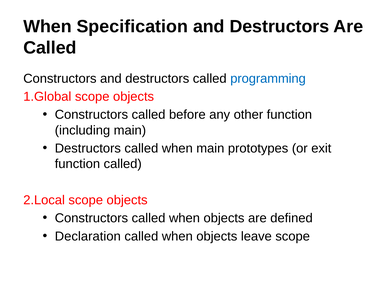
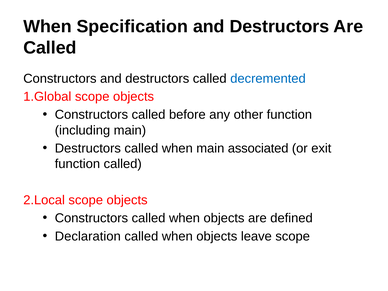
programming: programming -> decremented (268, 79)
prototypes: prototypes -> associated (258, 148)
